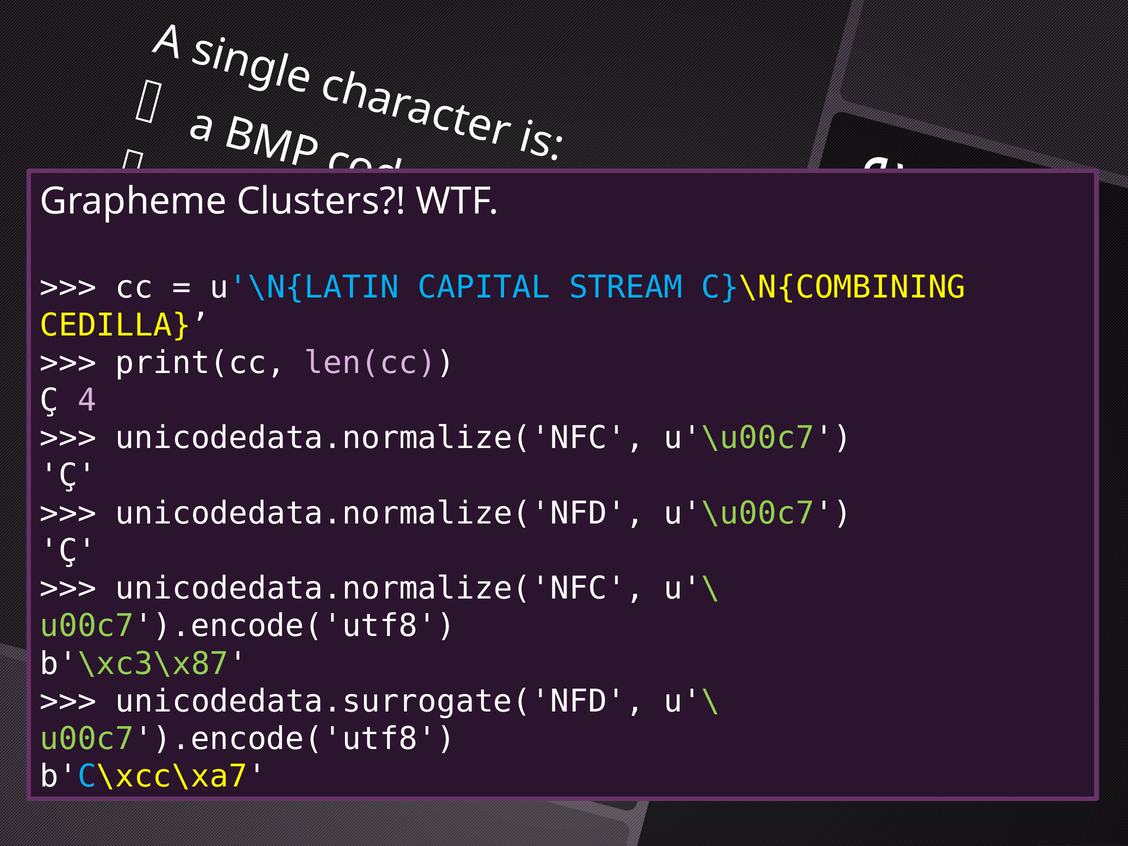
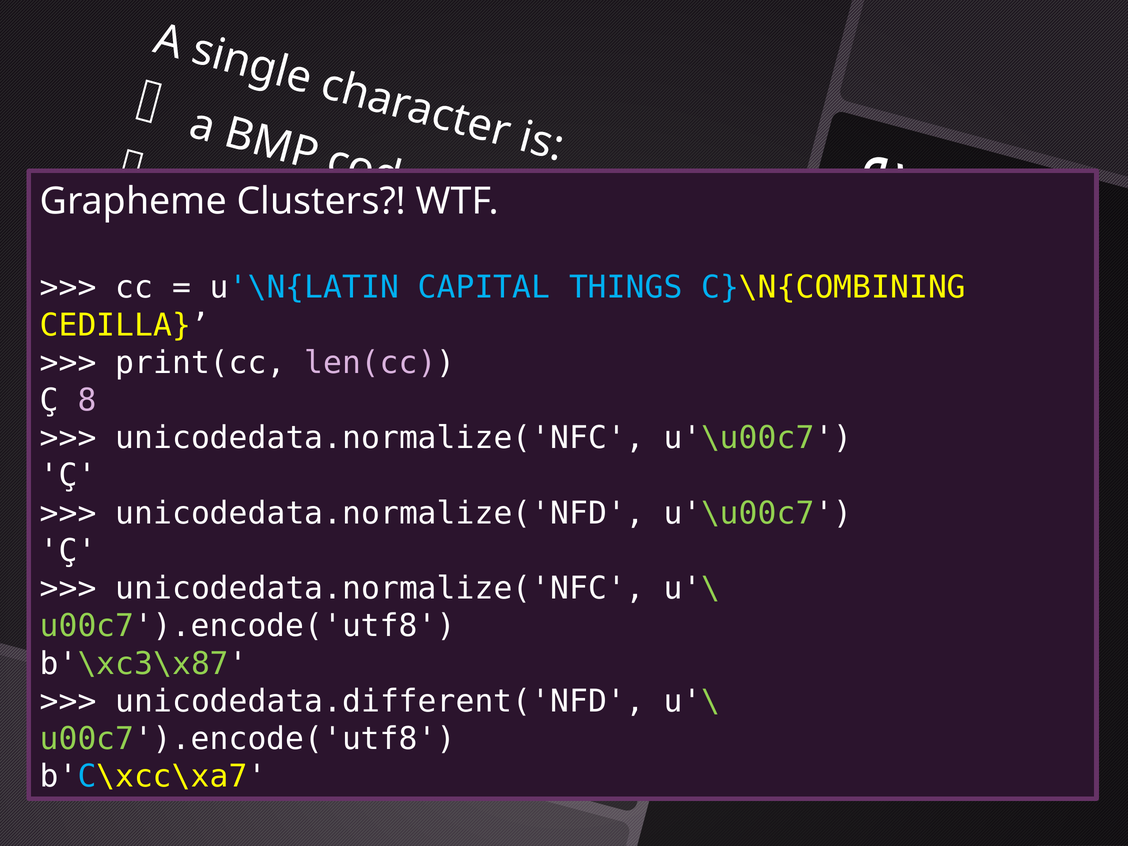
STREAM: STREAM -> THINGS (626, 288)
4: 4 -> 8 (87, 400)
unicodedata.surrogate('NFD: unicodedata.surrogate('NFD -> unicodedata.different('NFD (380, 701)
